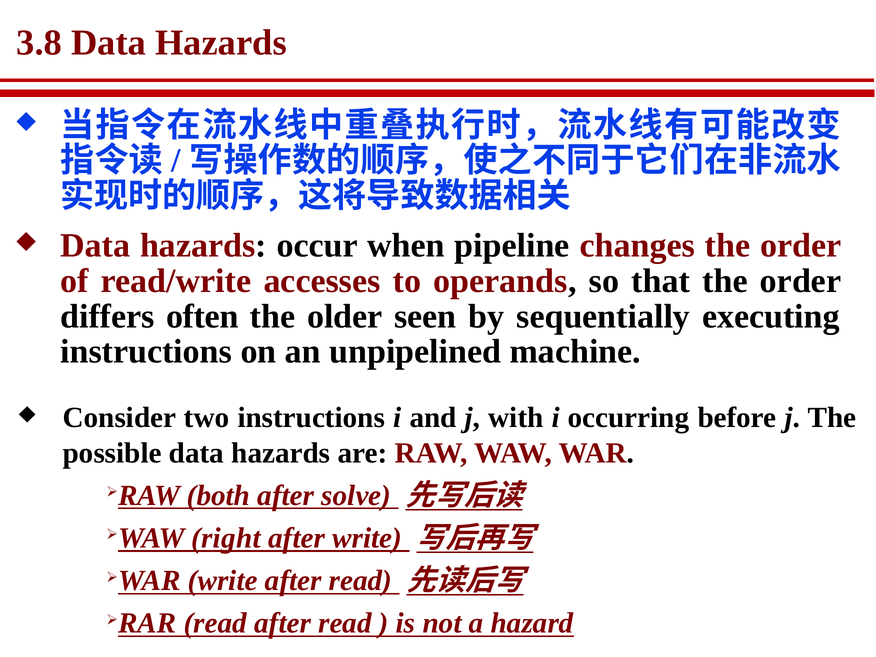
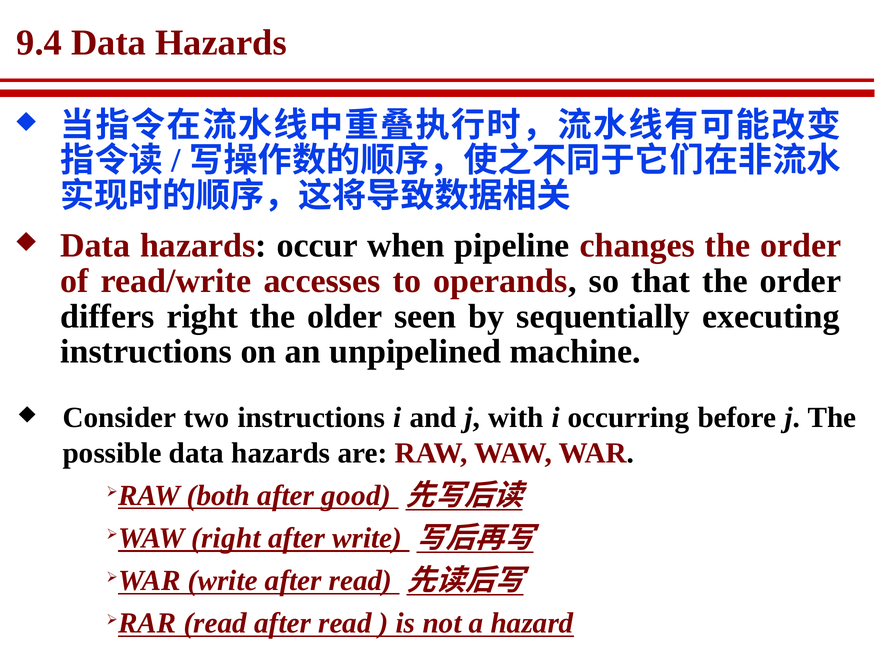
3.8: 3.8 -> 9.4 (39, 42)
differs often: often -> right (202, 316)
solve: solve -> good (356, 496)
